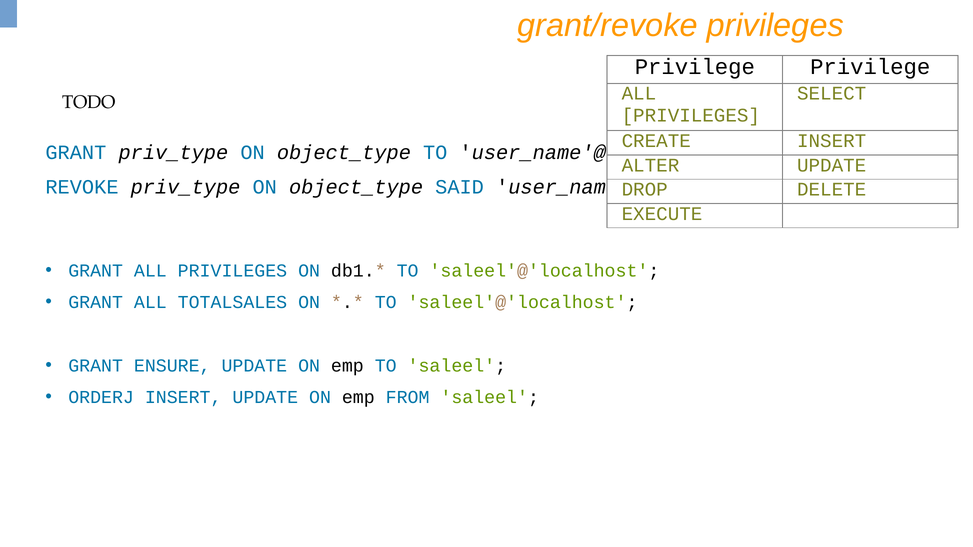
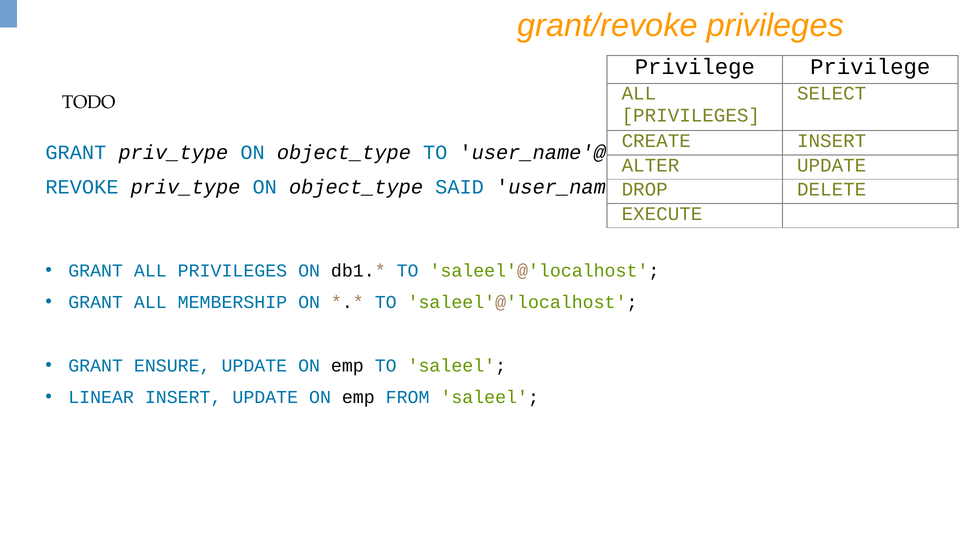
TOTALSALES: TOTALSALES -> MEMBERSHIP (232, 302)
ORDERJ: ORDERJ -> LINEAR (101, 398)
